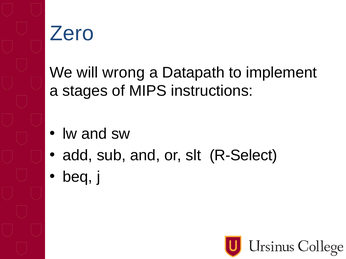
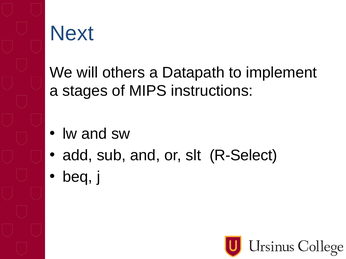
Zero: Zero -> Next (72, 33)
wrong: wrong -> others (124, 73)
